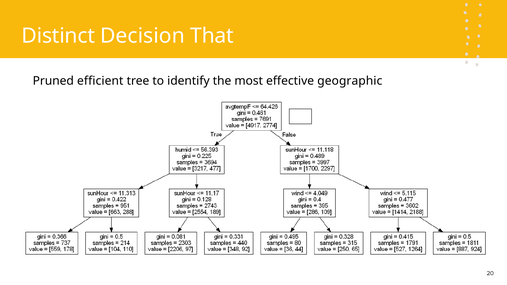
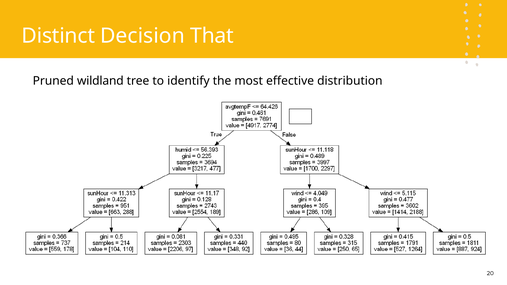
efficient: efficient -> wildland (100, 81)
geographic: geographic -> distribution (350, 81)
